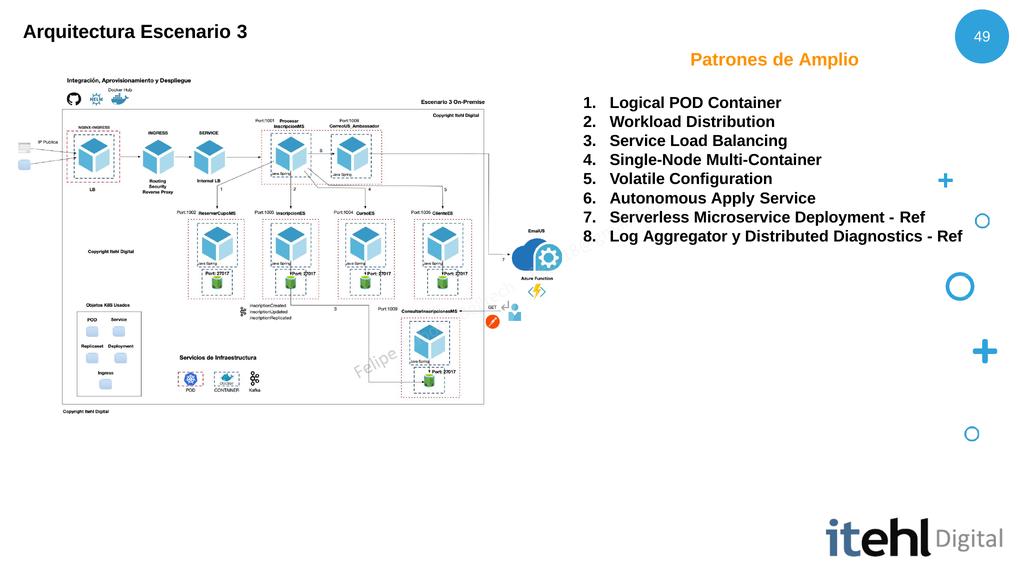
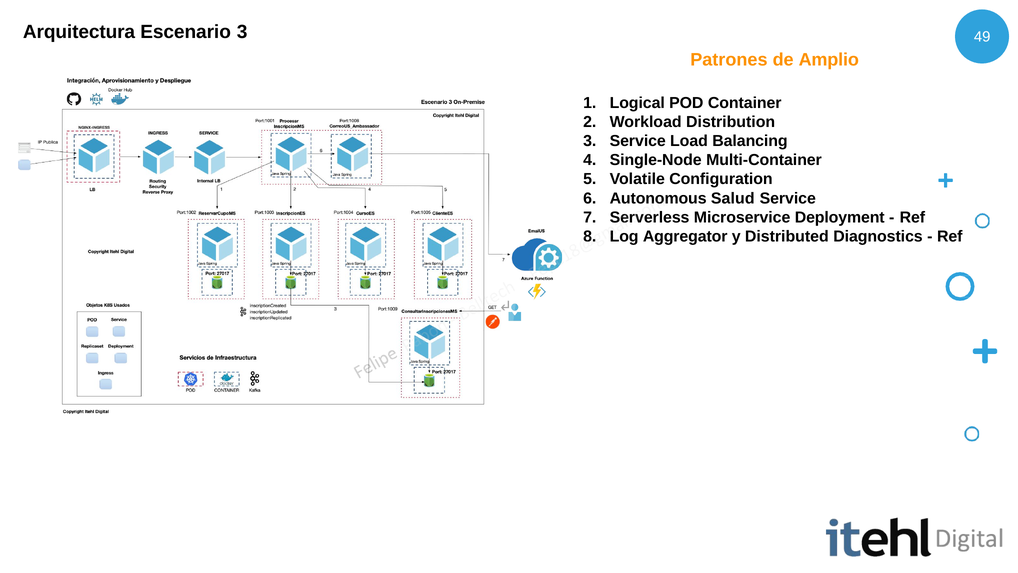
Apply: Apply -> Salud (733, 198)
